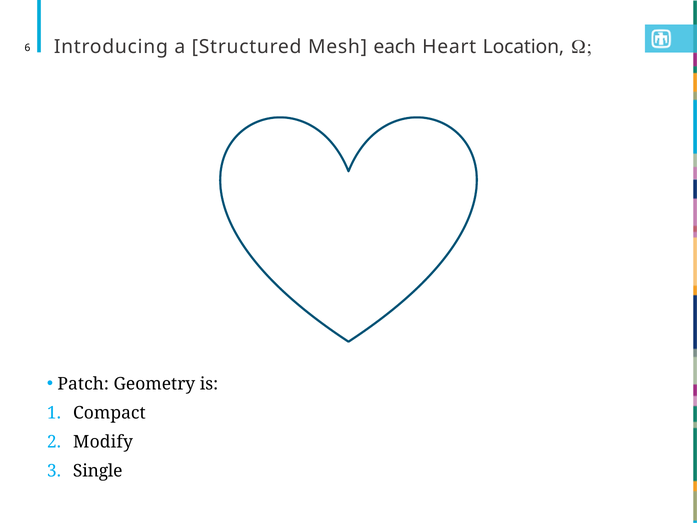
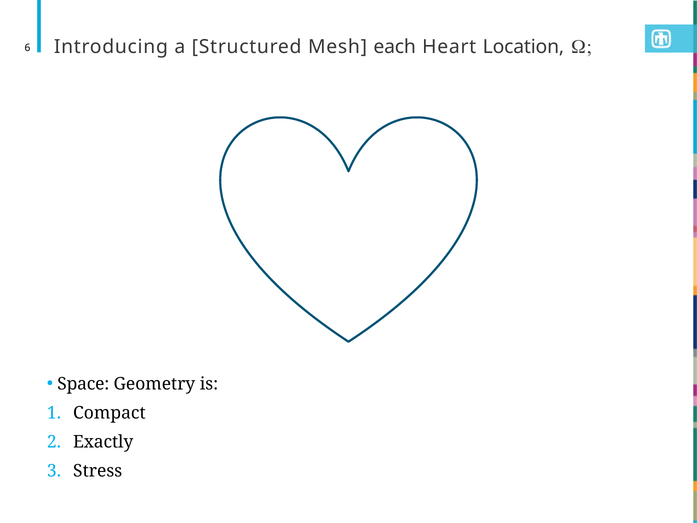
Patch: Patch -> Space (83, 384)
Modify: Modify -> Exactly (103, 442)
Single: Single -> Stress (98, 471)
